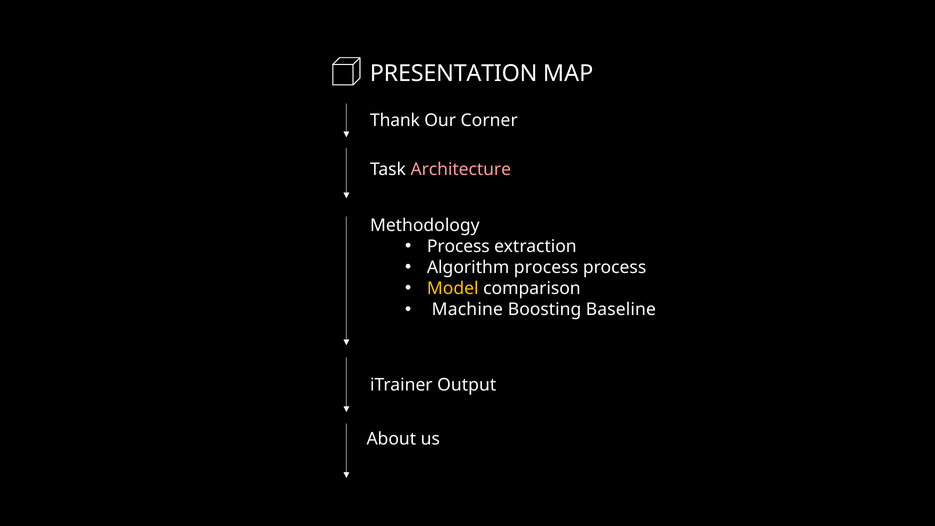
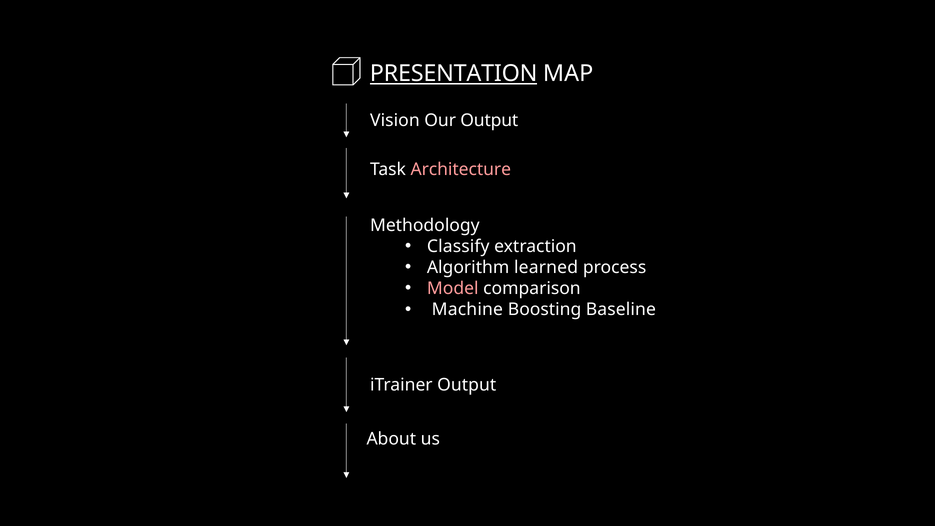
PRESENTATION underline: none -> present (454, 74)
Thank: Thank -> Vision (395, 120)
Our Corner: Corner -> Output (489, 120)
Process: Process -> Classify (458, 247)
Algorithm process: process -> learned (546, 268)
Model colour: yellow -> pink (453, 289)
